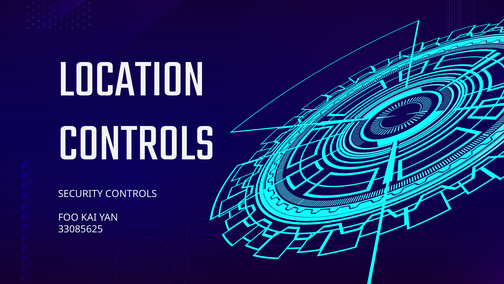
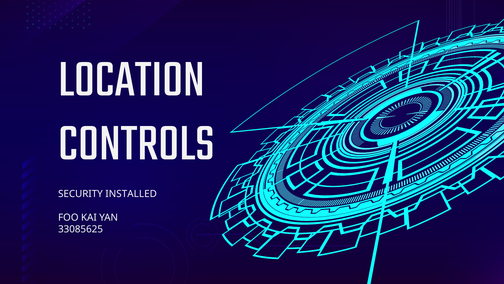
SECURITY CONTROLS: CONTROLS -> INSTALLED (131, 194)
